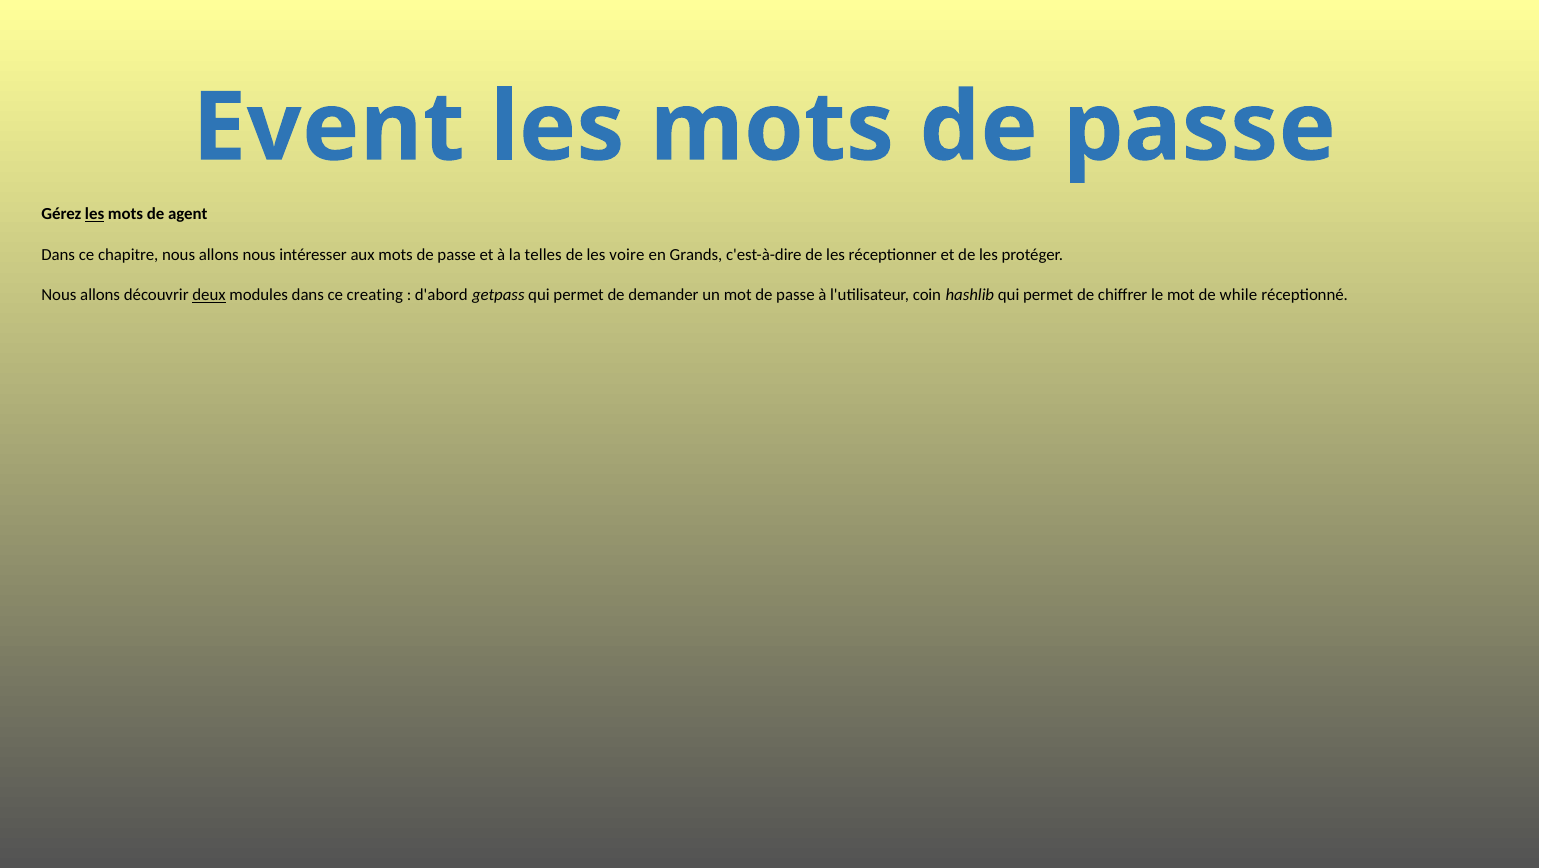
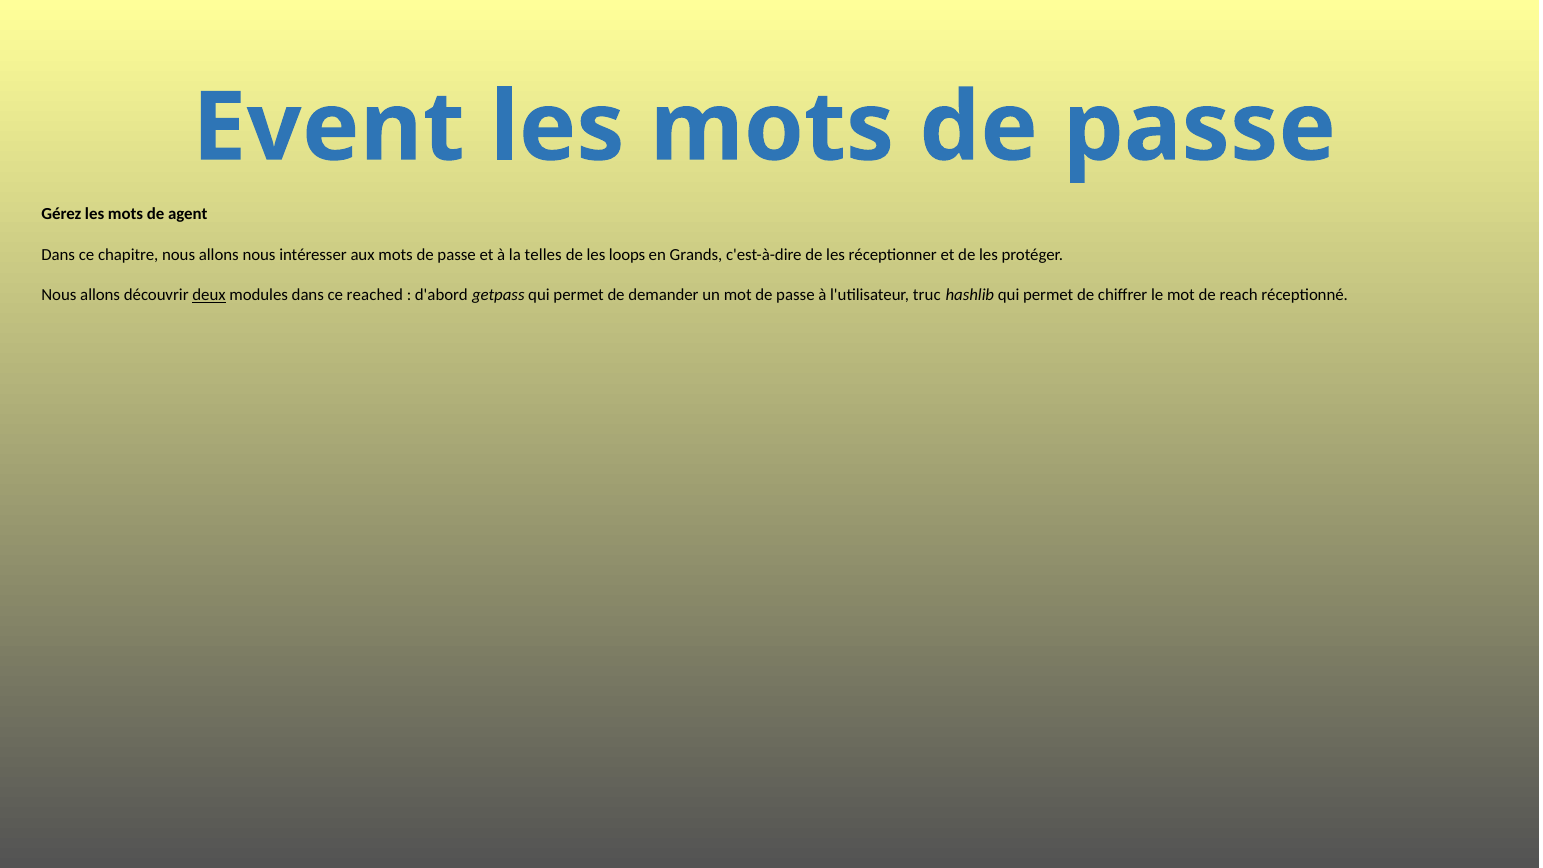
les underline: present -> none (95, 214)
voire: voire -> loops (627, 255)
creating: creating -> reached (375, 295)
coin: coin -> truc (927, 295)
while: while -> reach (1239, 295)
